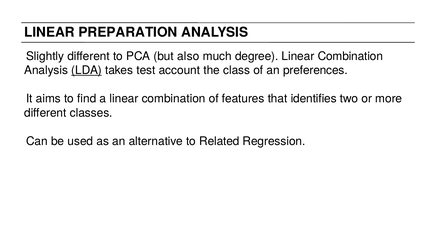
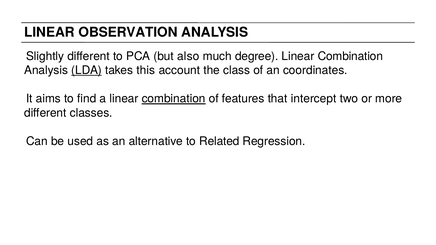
PREPARATION: PREPARATION -> OBSERVATION (128, 32)
test: test -> this (146, 70)
preferences: preferences -> coordinates (315, 70)
combination underline: none -> present (174, 99)
identifies: identifies -> intercept (314, 99)
